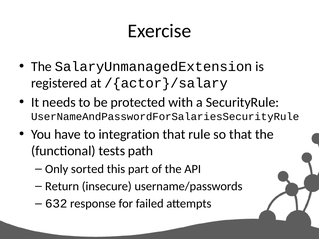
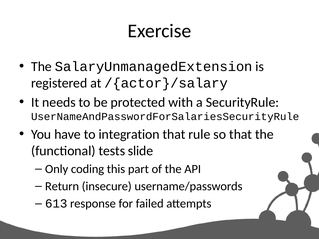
path: path -> slide (141, 151)
sorted: sorted -> coding (88, 169)
632: 632 -> 613 (56, 204)
